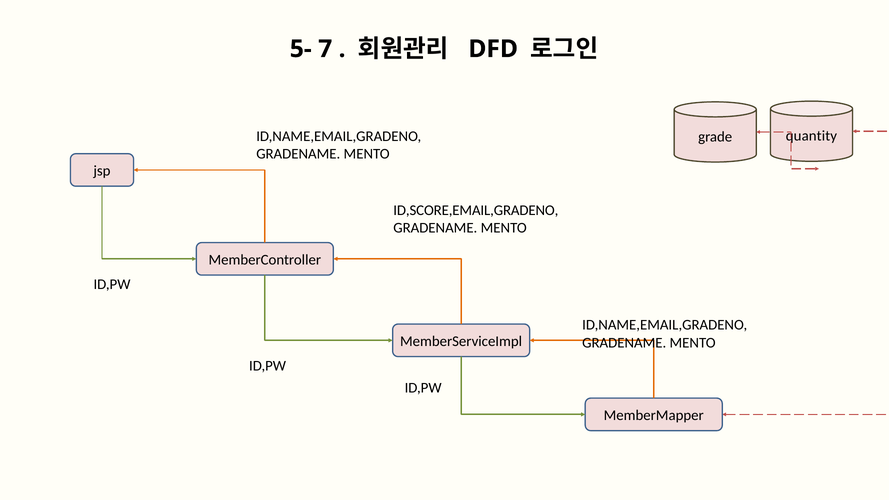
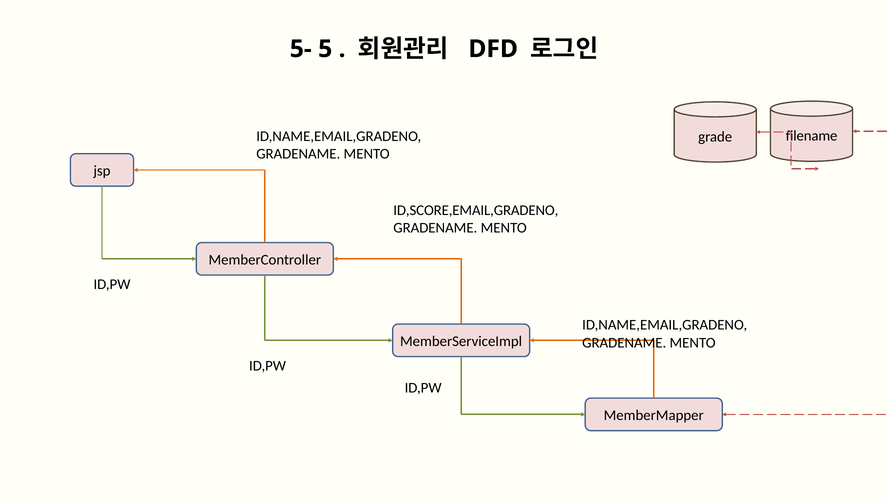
7: 7 -> 5 (325, 49)
quantity: quantity -> filename (812, 136)
